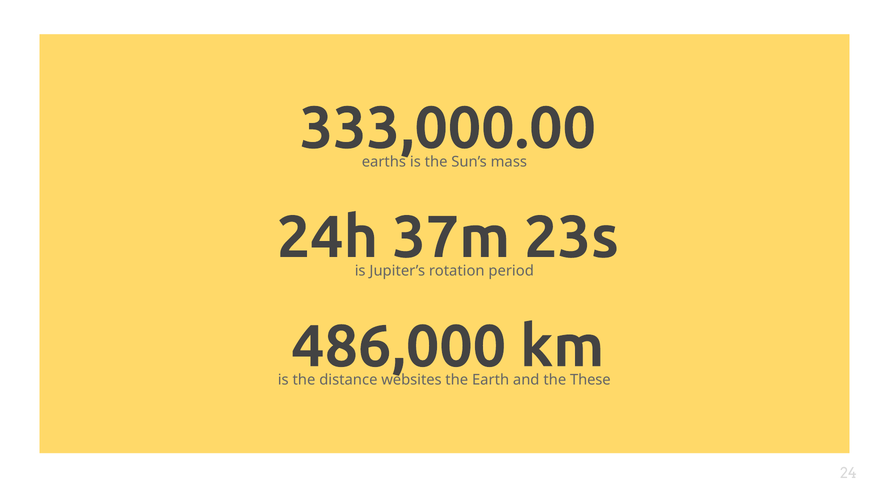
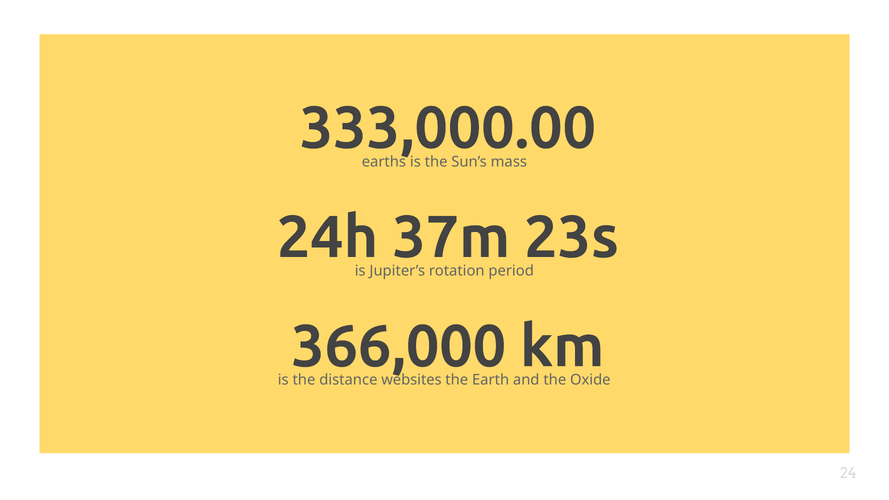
486,000: 486,000 -> 366,000 (399, 347)
These: These -> Oxide (590, 380)
